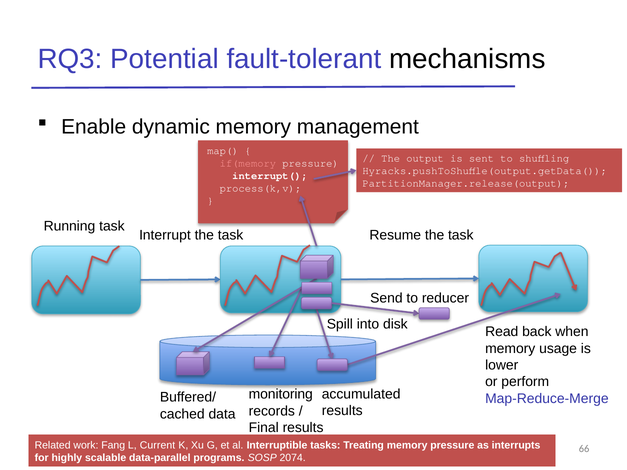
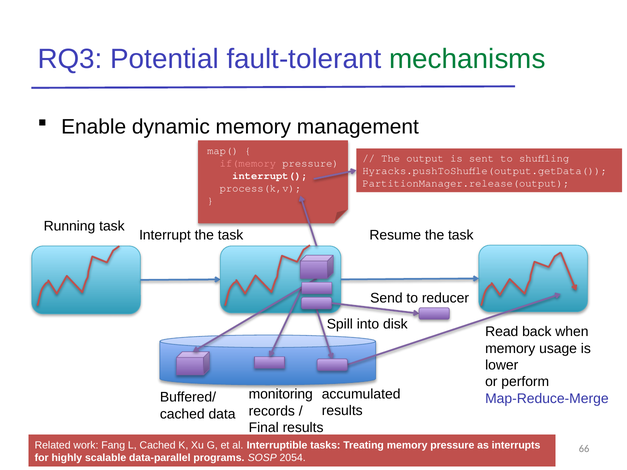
mechanisms colour: black -> green (467, 59)
L Current: Current -> Cached (158, 445)
2074: 2074 -> 2054 (293, 458)
